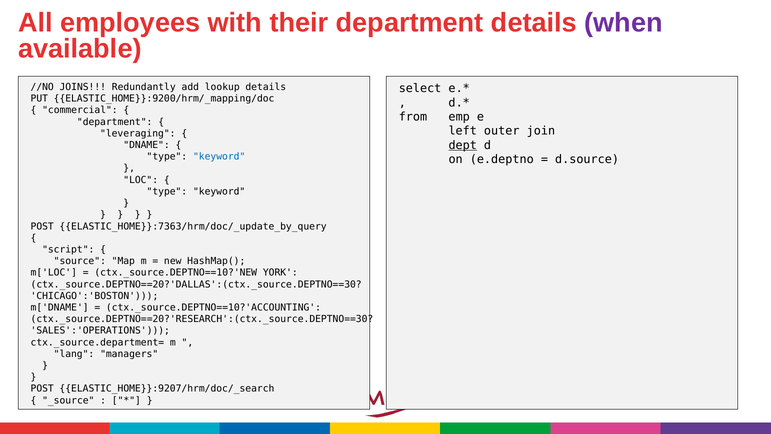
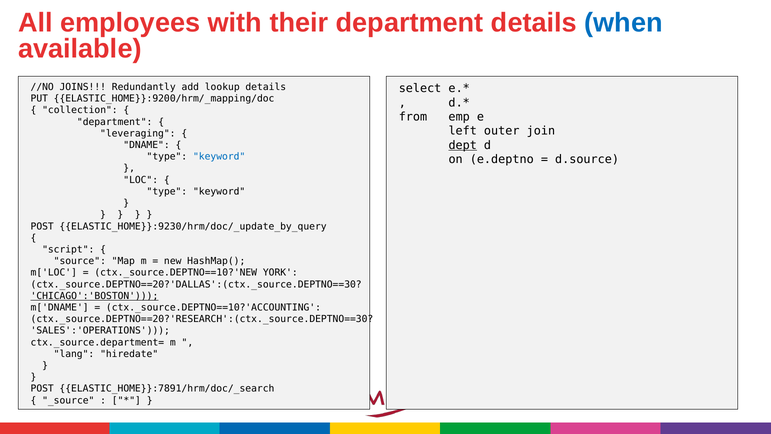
when colour: purple -> blue (624, 23)
commercial: commercial -> collection (80, 110)
ELASTIC_HOME}}:7363/hrm/doc/_update_by_query: ELASTIC_HOME}}:7363/hrm/doc/_update_by_query -> ELASTIC_HOME}}:9230/hrm/doc/_update_by_query (193, 226)
CHICAGO':'BOSTON underline: none -> present (94, 296)
managers: managers -> hiredate (129, 354)
ELASTIC_HOME}}:9207/hrm/doc/_search: ELASTIC_HOME}}:9207/hrm/doc/_search -> ELASTIC_HOME}}:7891/hrm/doc/_search (167, 389)
